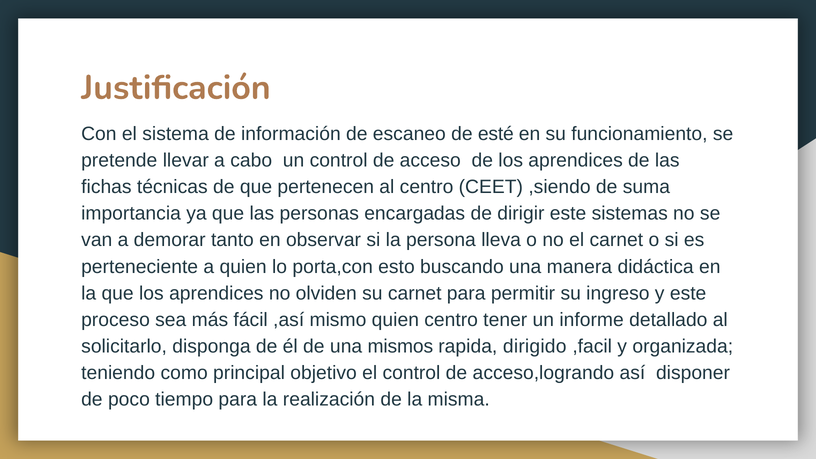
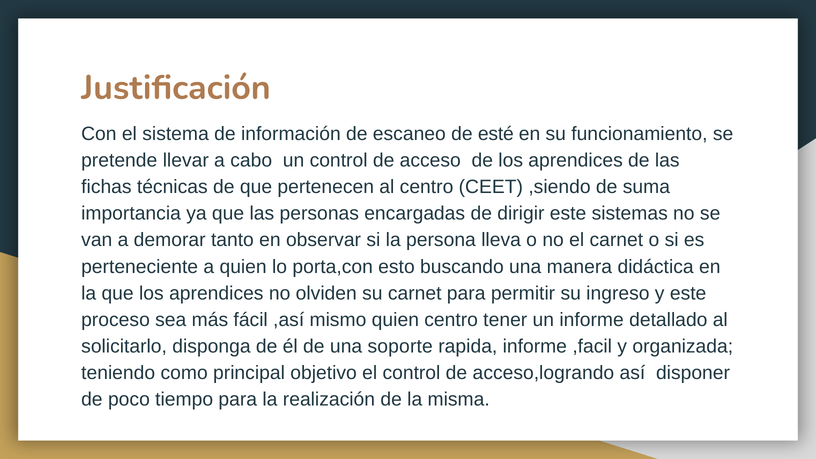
mismos: mismos -> soporte (400, 346)
rapida dirigido: dirigido -> informe (535, 346)
